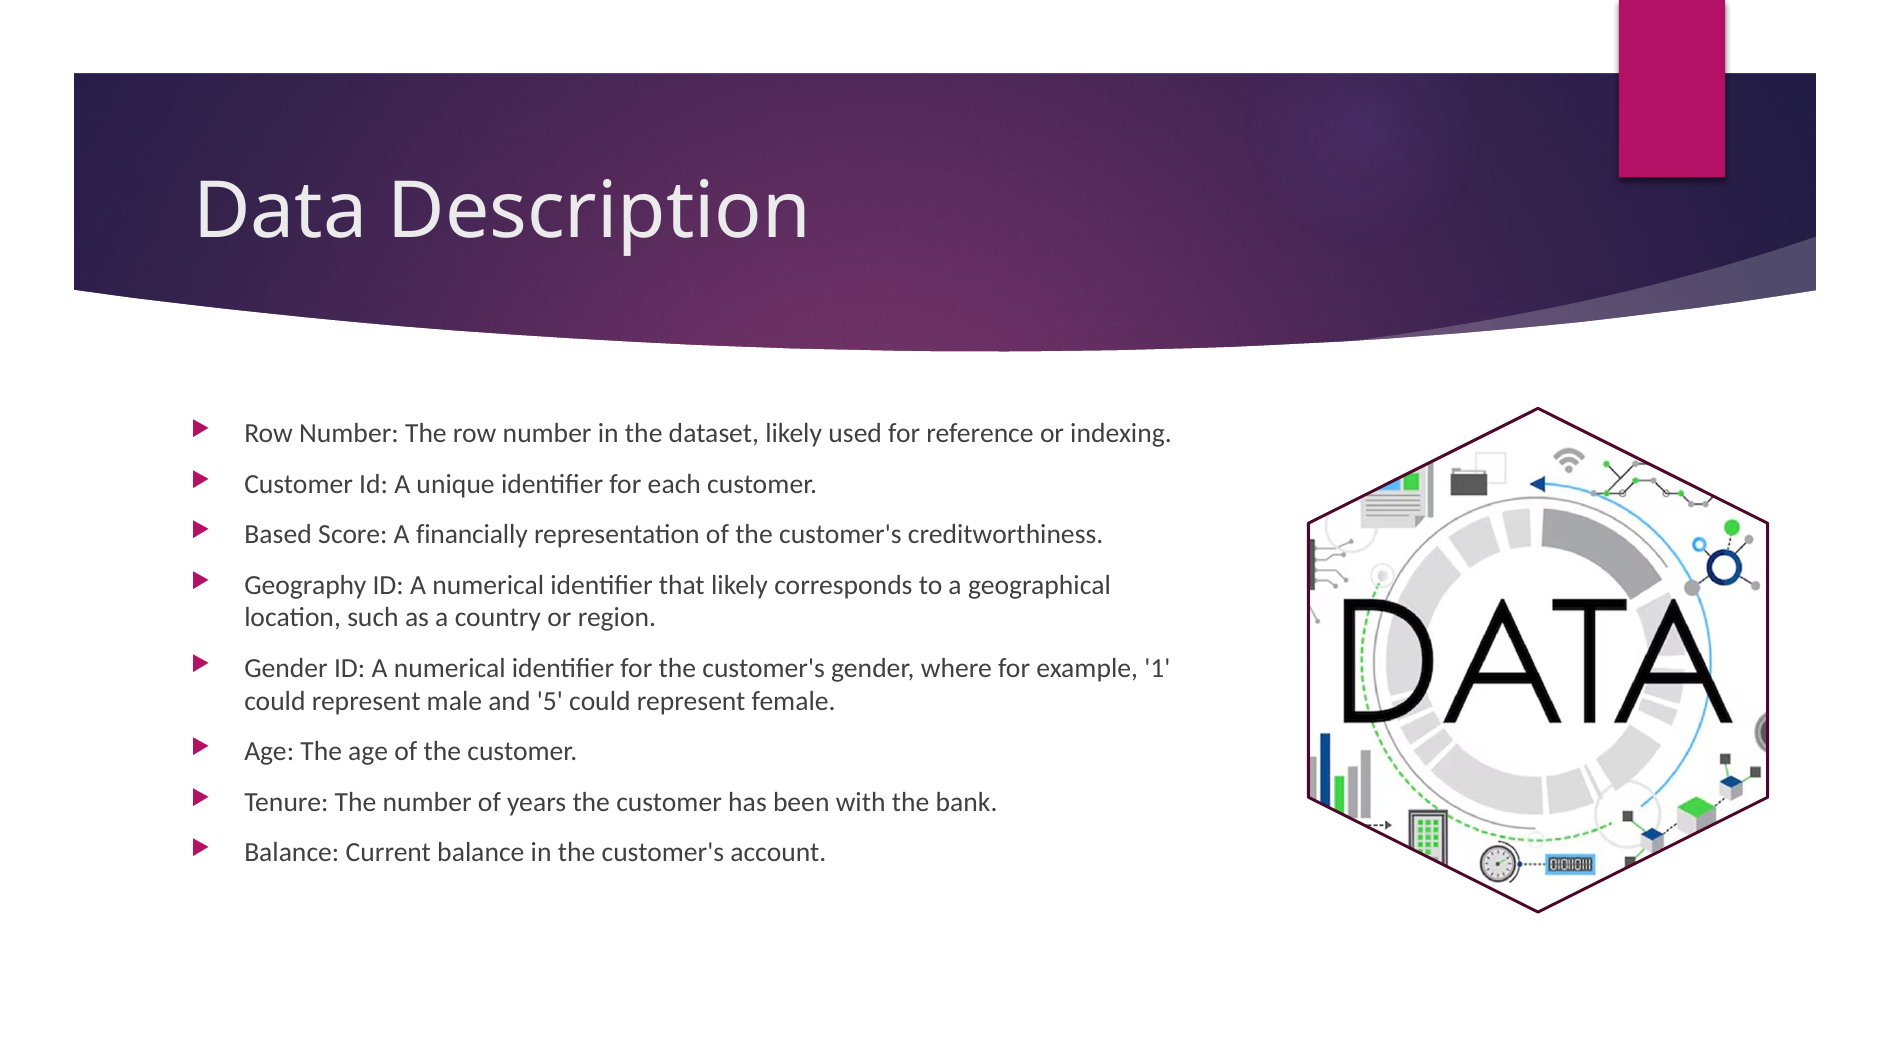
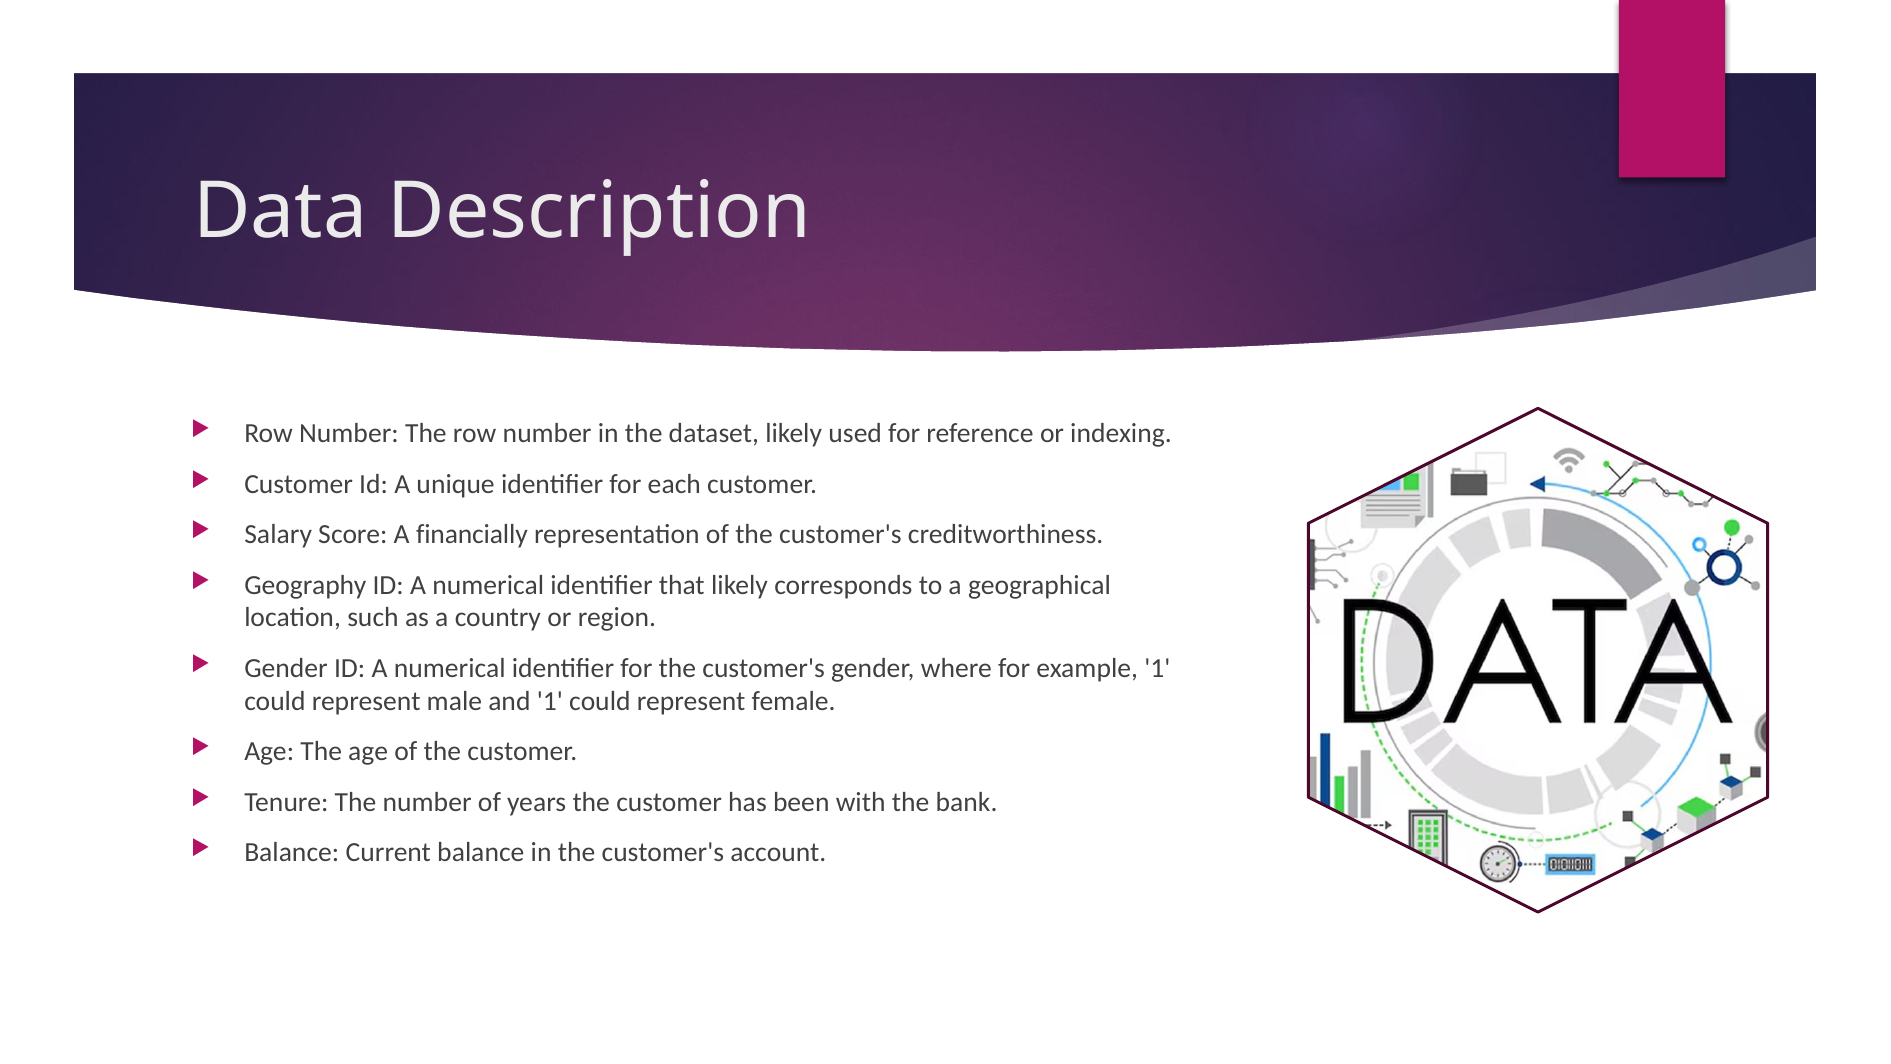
Based: Based -> Salary (278, 534)
and 5: 5 -> 1 (550, 701)
